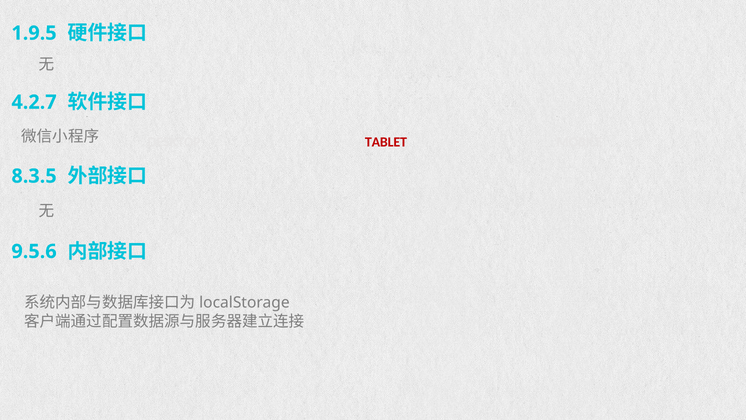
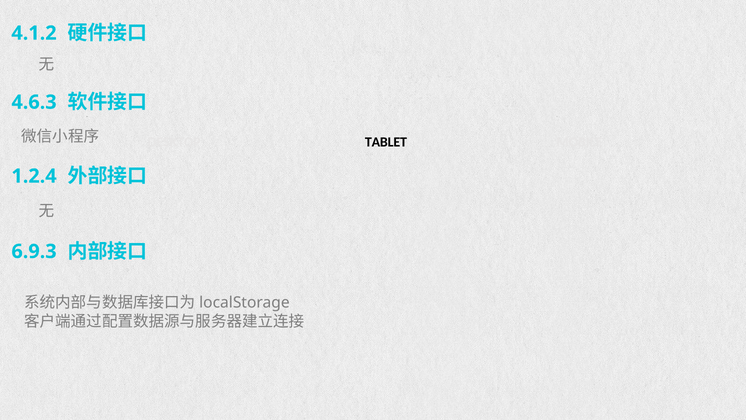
1.9.5: 1.9.5 -> 4.1.2 (34, 33)
4.2.7: 4.2.7 -> 4.6.3 (34, 102)
TABLET colour: red -> black (386, 142)
8.3.5: 8.3.5 -> 1.2.4 (34, 176)
9.5.6: 9.5.6 -> 6.9.3 (34, 251)
